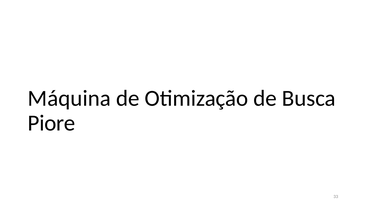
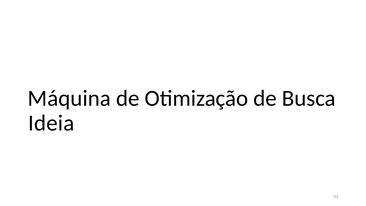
Piore: Piore -> Ideia (51, 123)
